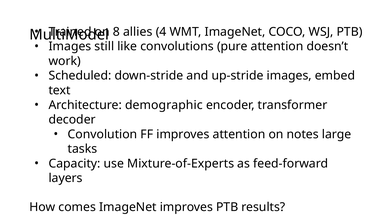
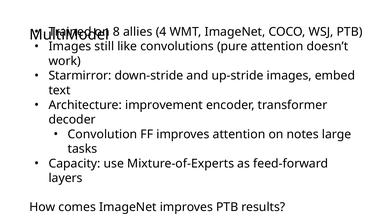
Scheduled: Scheduled -> Starmirror (80, 76)
demographic: demographic -> improvement (164, 105)
